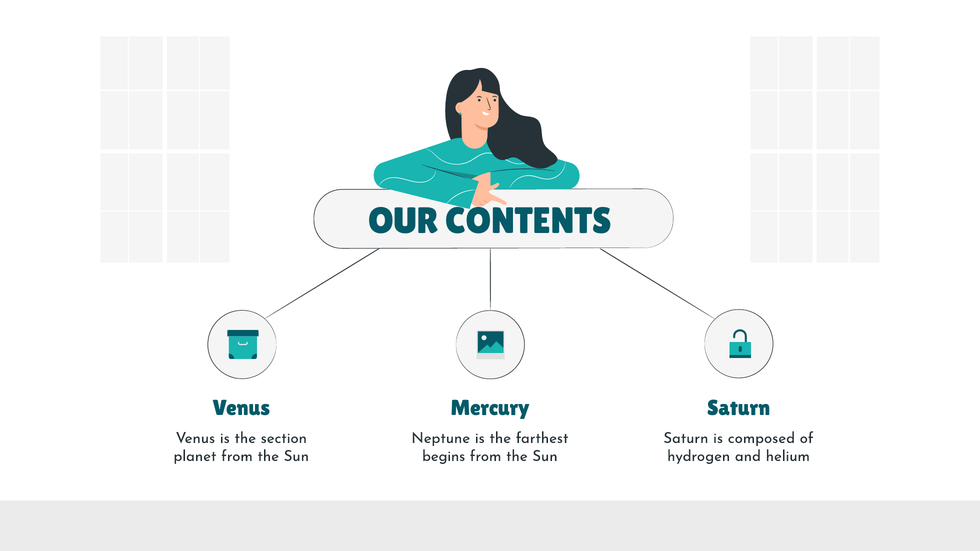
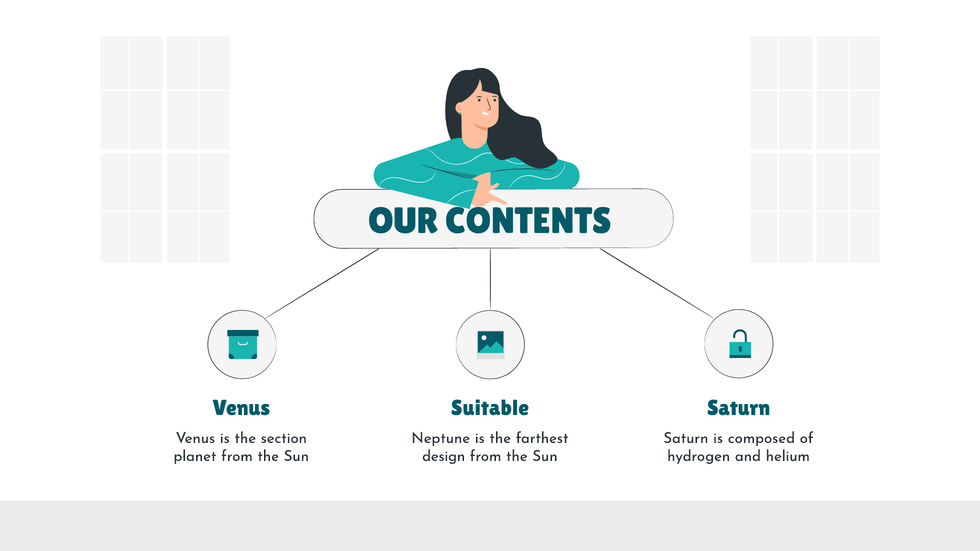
Mercury: Mercury -> Suitable (490, 408)
begins: begins -> design (444, 456)
